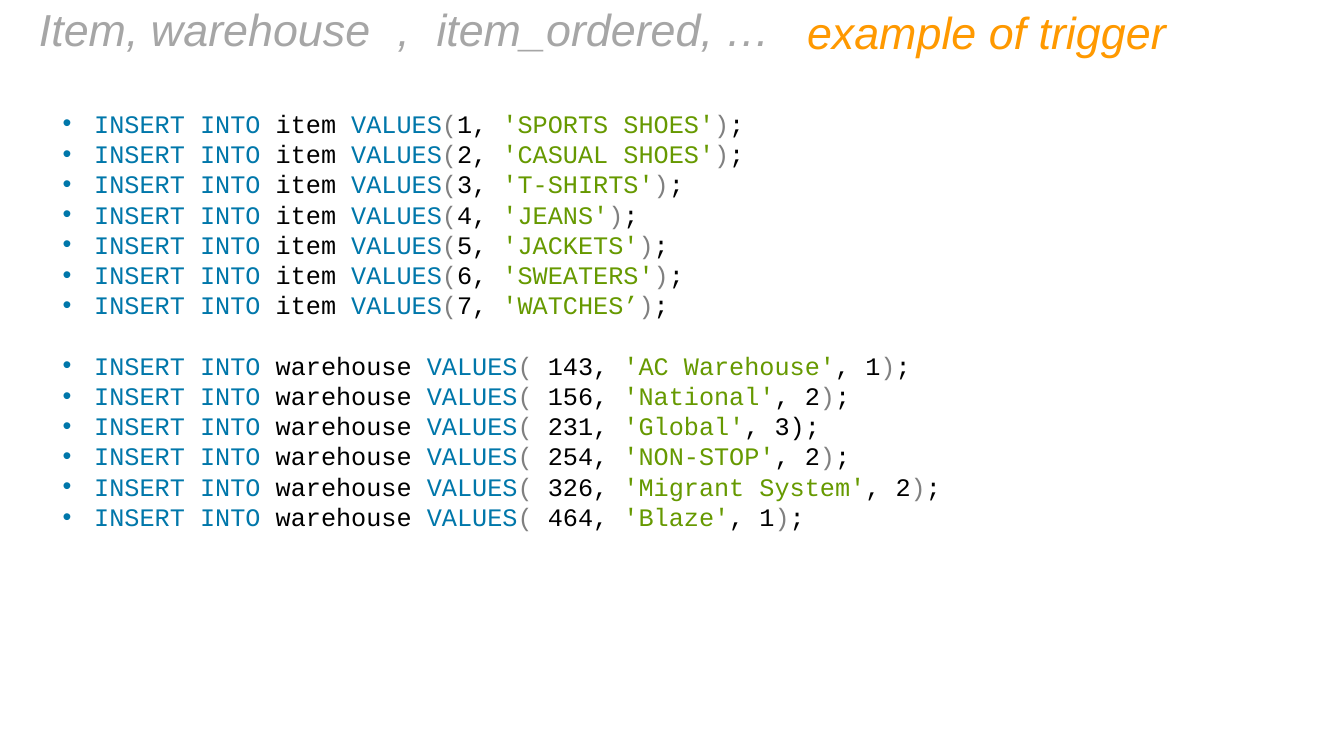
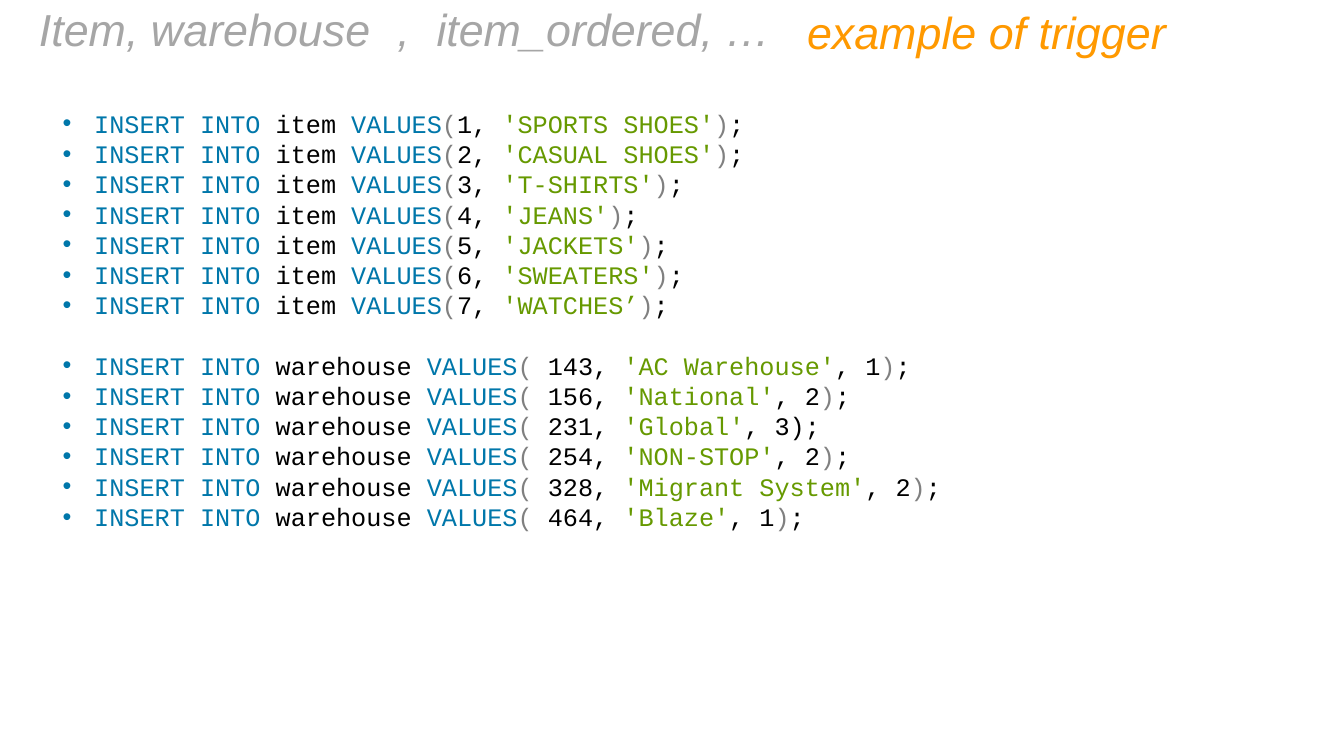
326: 326 -> 328 (578, 488)
